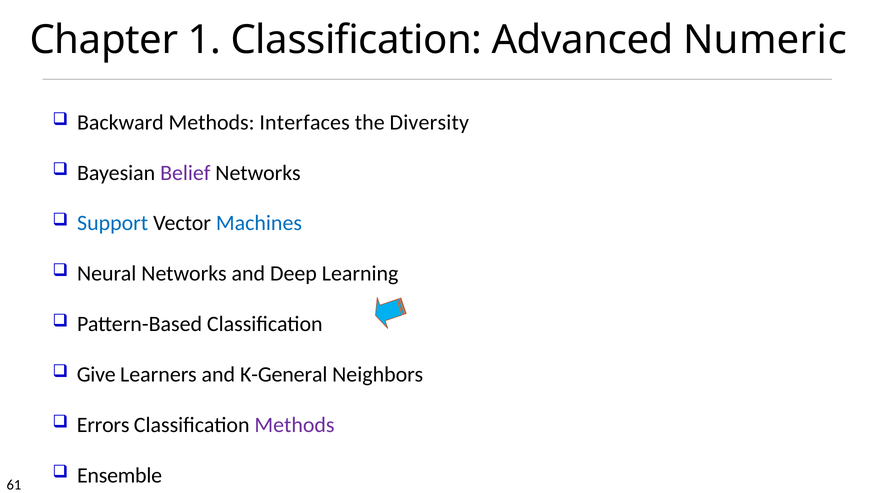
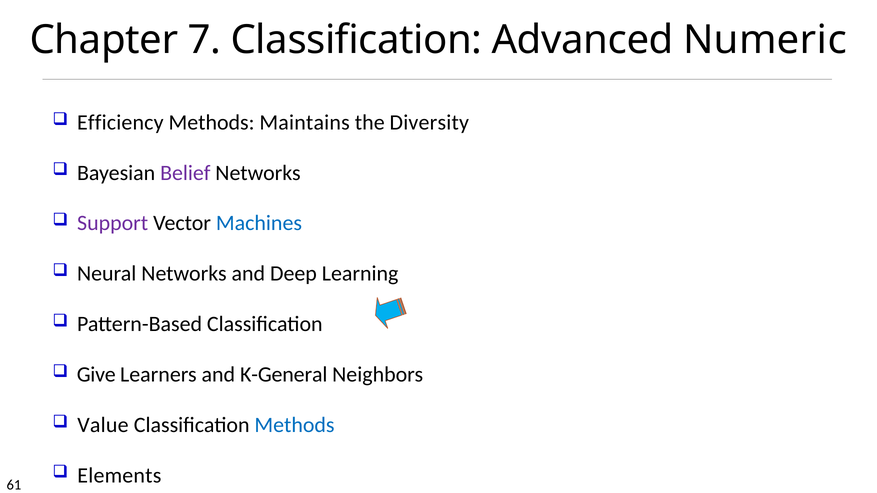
1: 1 -> 7 (204, 40)
Backward: Backward -> Efficiency (120, 122)
Interfaces: Interfaces -> Maintains (305, 122)
Support colour: blue -> purple (113, 223)
Errors: Errors -> Value (103, 425)
Methods colour: purple -> blue (294, 425)
Ensemble: Ensemble -> Elements (119, 476)
